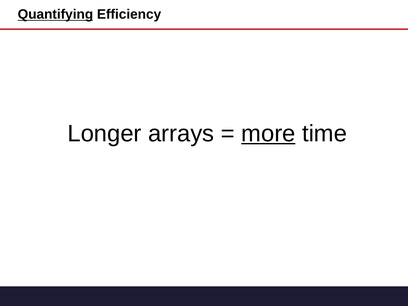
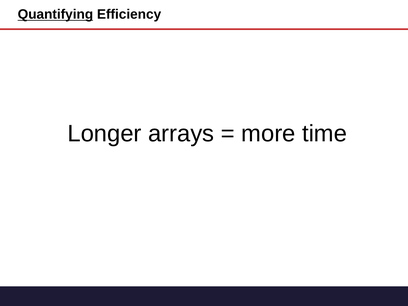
more underline: present -> none (268, 134)
